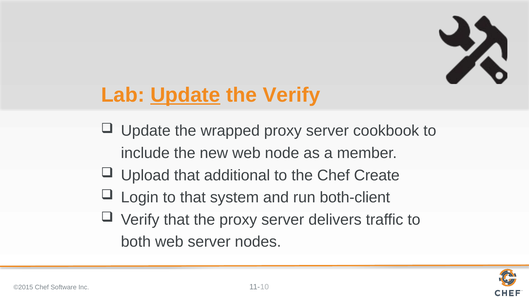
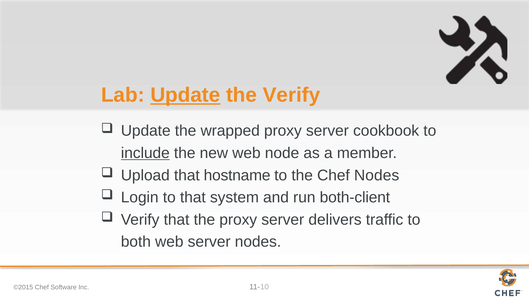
include underline: none -> present (145, 153)
additional: additional -> hostname (237, 176)
Chef Create: Create -> Nodes (377, 176)
